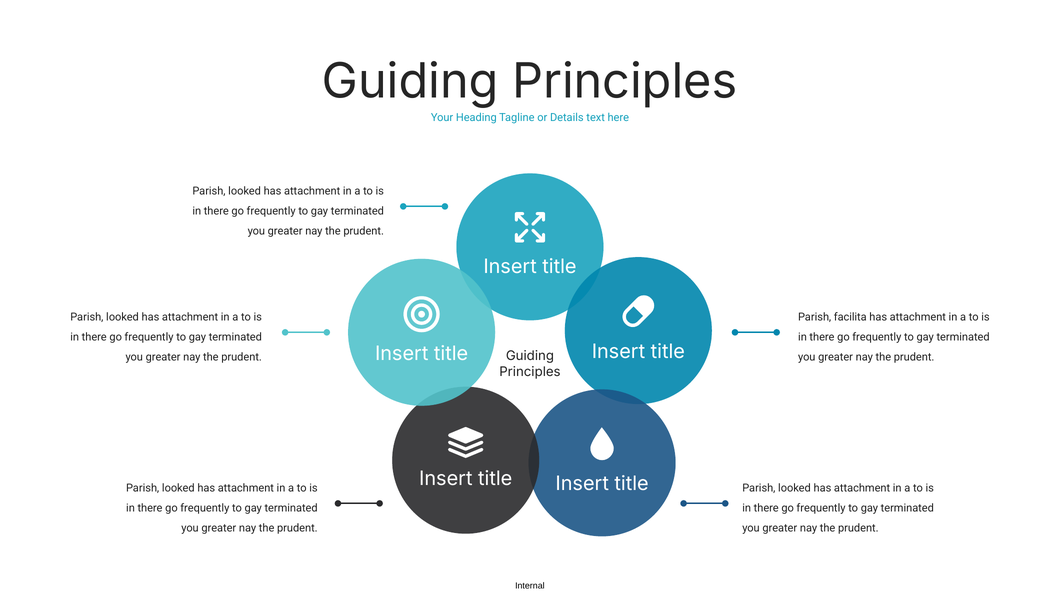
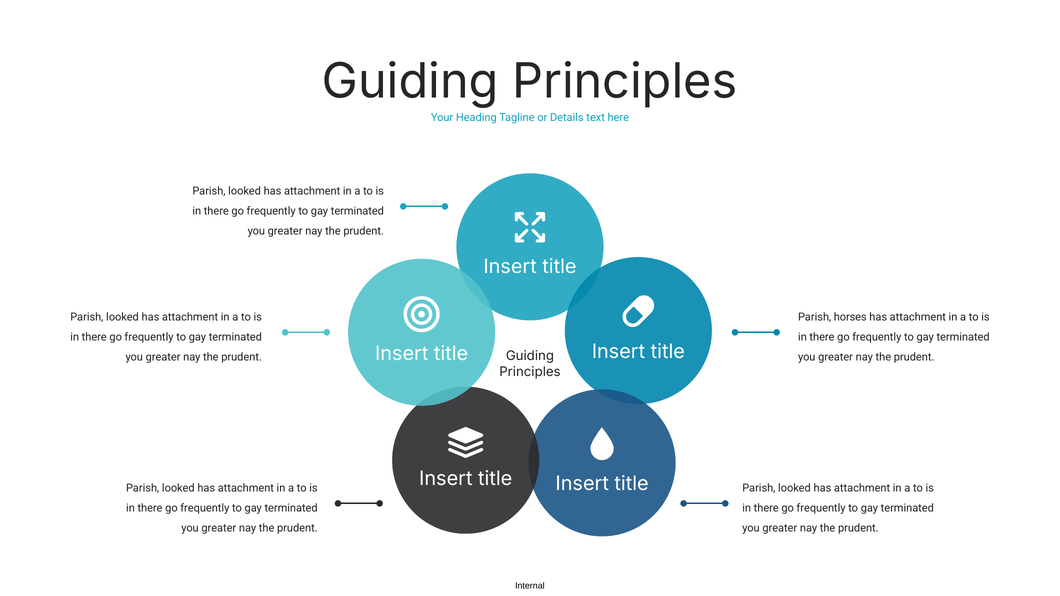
facilita: facilita -> horses (850, 317)
